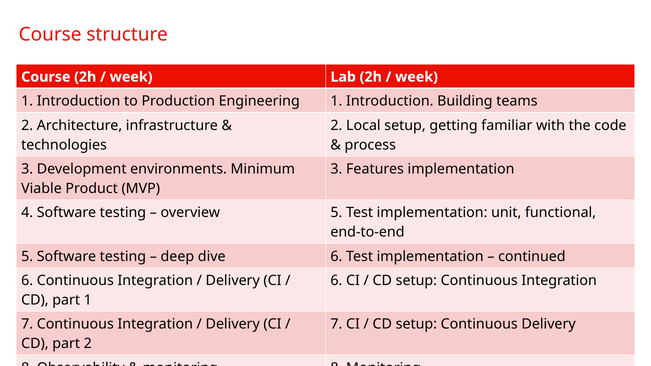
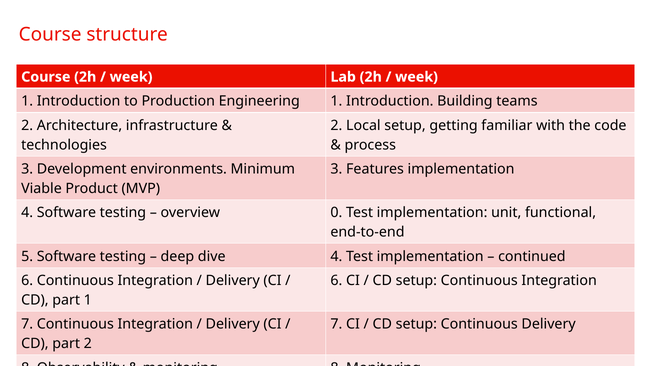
overview 5: 5 -> 0 (336, 213)
dive 6: 6 -> 4 (336, 257)
